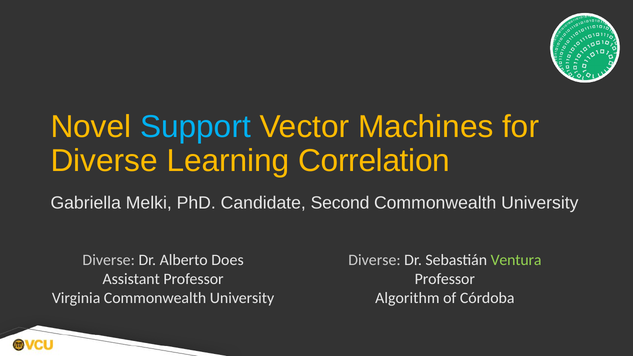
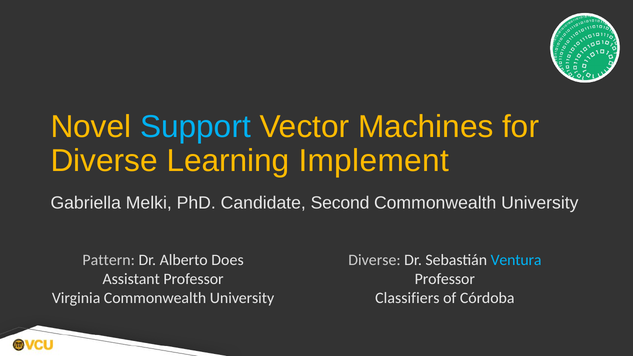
Correlation: Correlation -> Implement (374, 161)
Diverse: Diverse -> Pattern (109, 260)
Ventura colour: light green -> light blue (516, 260)
Algorithm: Algorithm -> Classifiers (407, 298)
